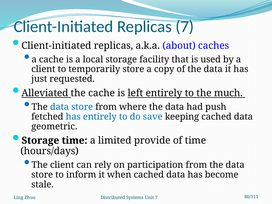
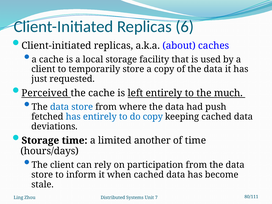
Replicas 7: 7 -> 6 (185, 27)
Alleviated: Alleviated -> Perceived (45, 93)
do save: save -> copy (153, 117)
geometric: geometric -> deviations (54, 126)
provide: provide -> another (152, 140)
